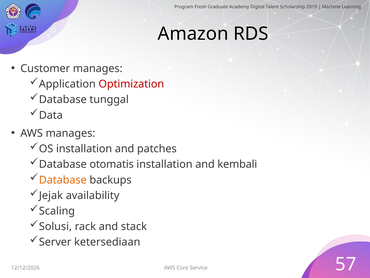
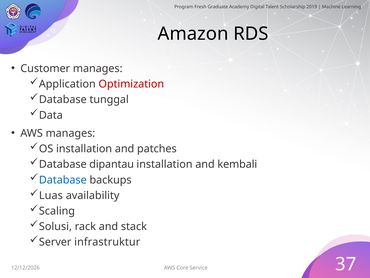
otomatis: otomatis -> dipantau (112, 164)
Database colour: orange -> blue (63, 180)
Jejak: Jejak -> Luas (51, 195)
ketersediaan: ketersediaan -> infrastruktur (107, 242)
57: 57 -> 37 (346, 264)
